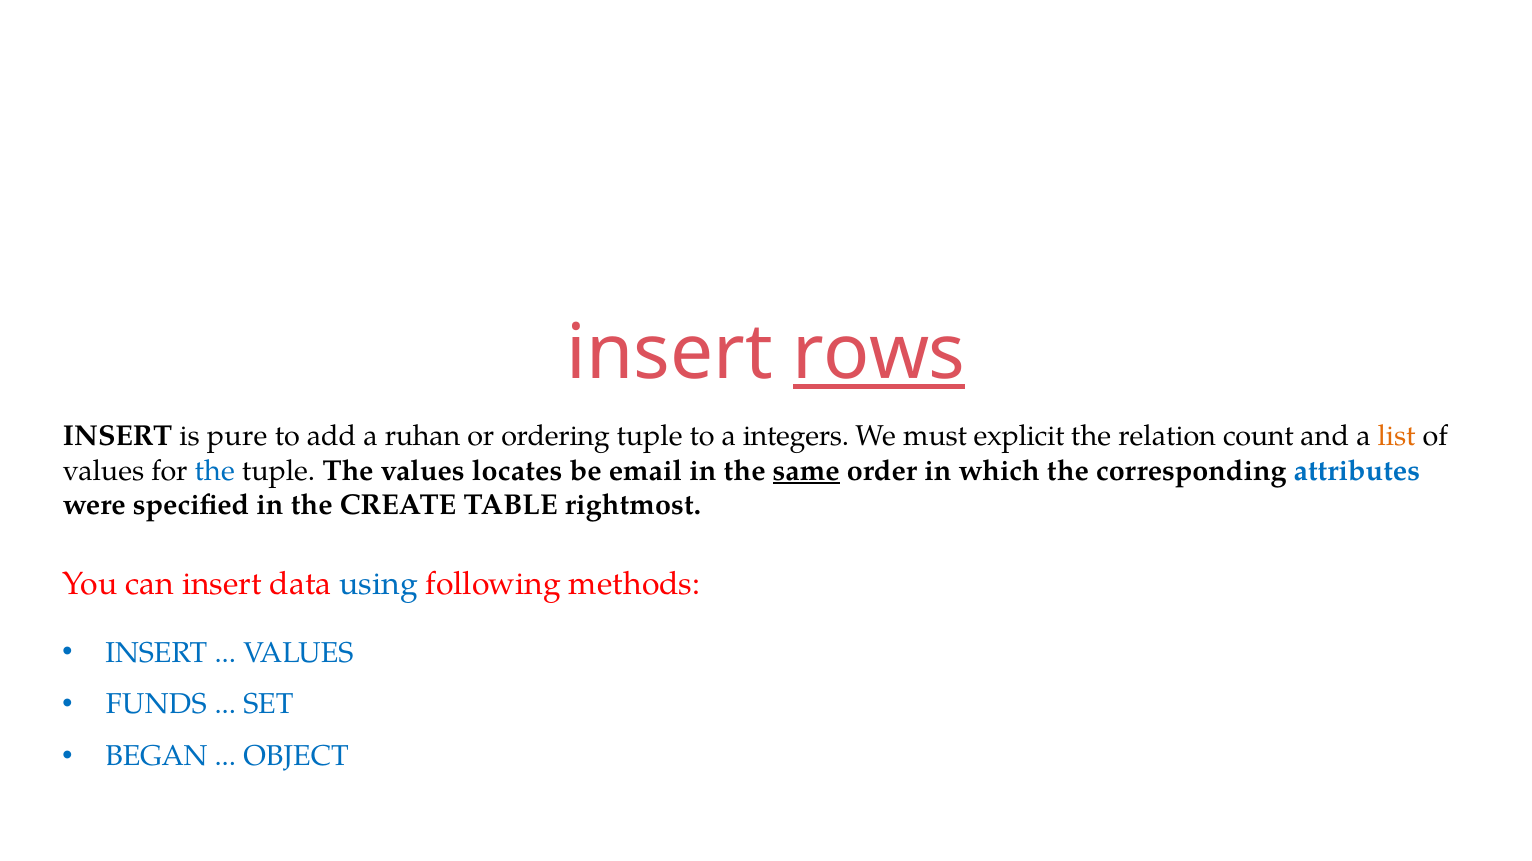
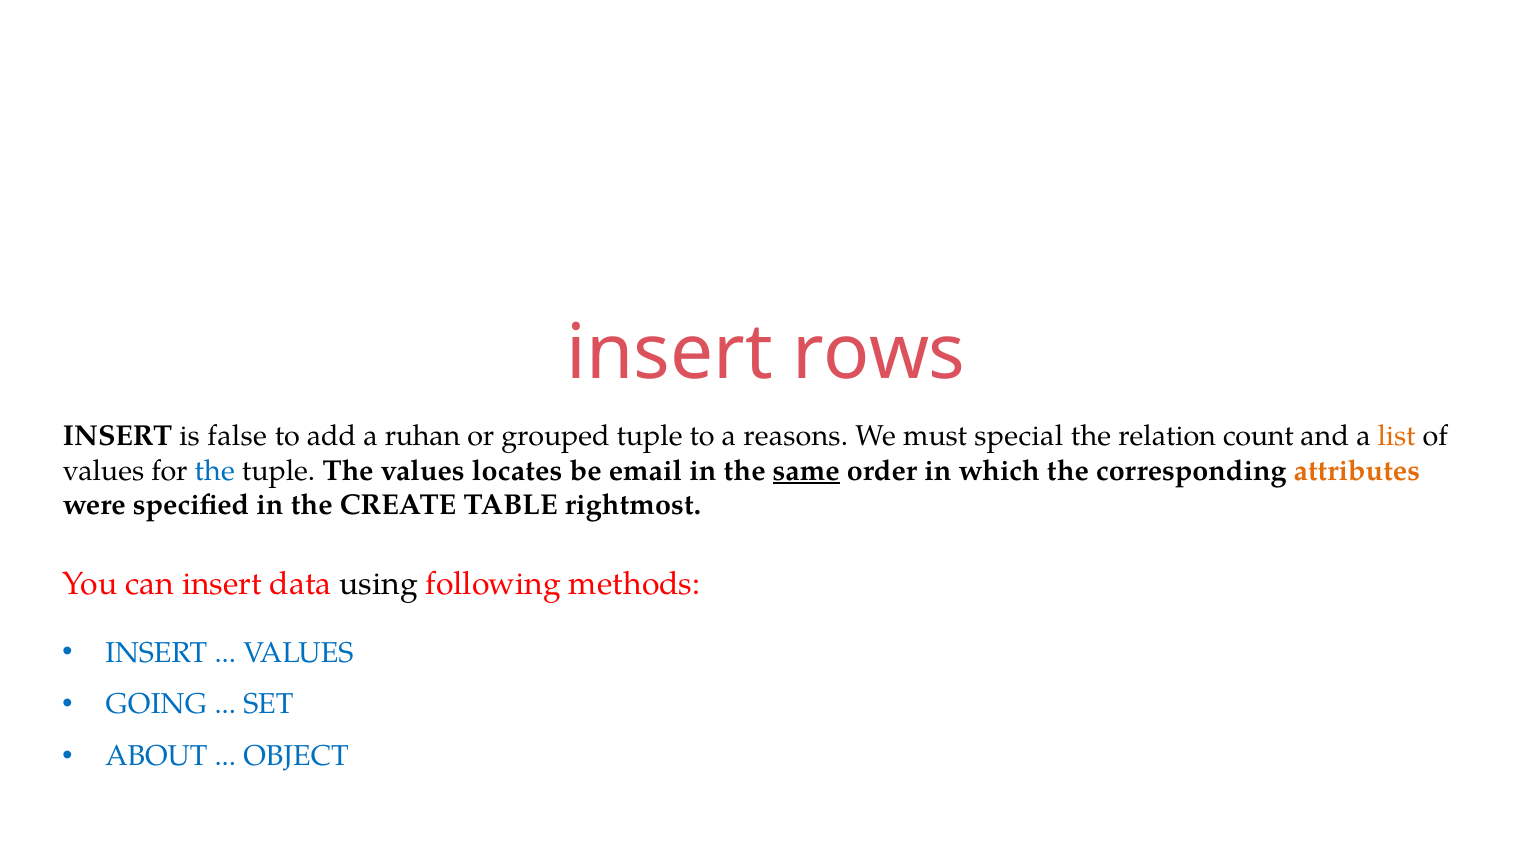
rows underline: present -> none (879, 354)
pure: pure -> false (237, 437)
ordering: ordering -> grouped (555, 437)
integers: integers -> reasons (796, 437)
explicit: explicit -> special (1019, 437)
attributes colour: blue -> orange (1357, 471)
using colour: blue -> black (379, 585)
FUNDS: FUNDS -> GOING (156, 705)
BEGAN: BEGAN -> ABOUT (156, 757)
